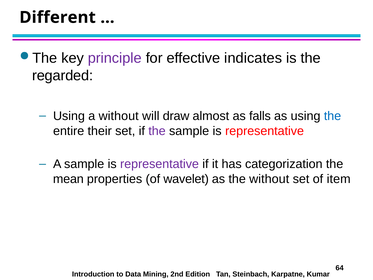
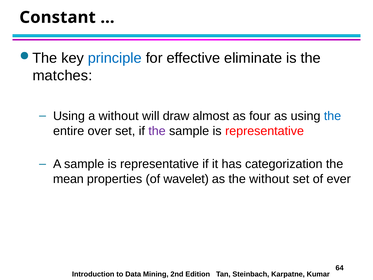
Different: Different -> Constant (58, 17)
principle colour: purple -> blue (115, 58)
indicates: indicates -> eliminate (253, 58)
regarded: regarded -> matches (62, 76)
falls: falls -> four (260, 116)
their: their -> over (100, 131)
representative colour: purple -> black (160, 164)
item: item -> ever (339, 179)
